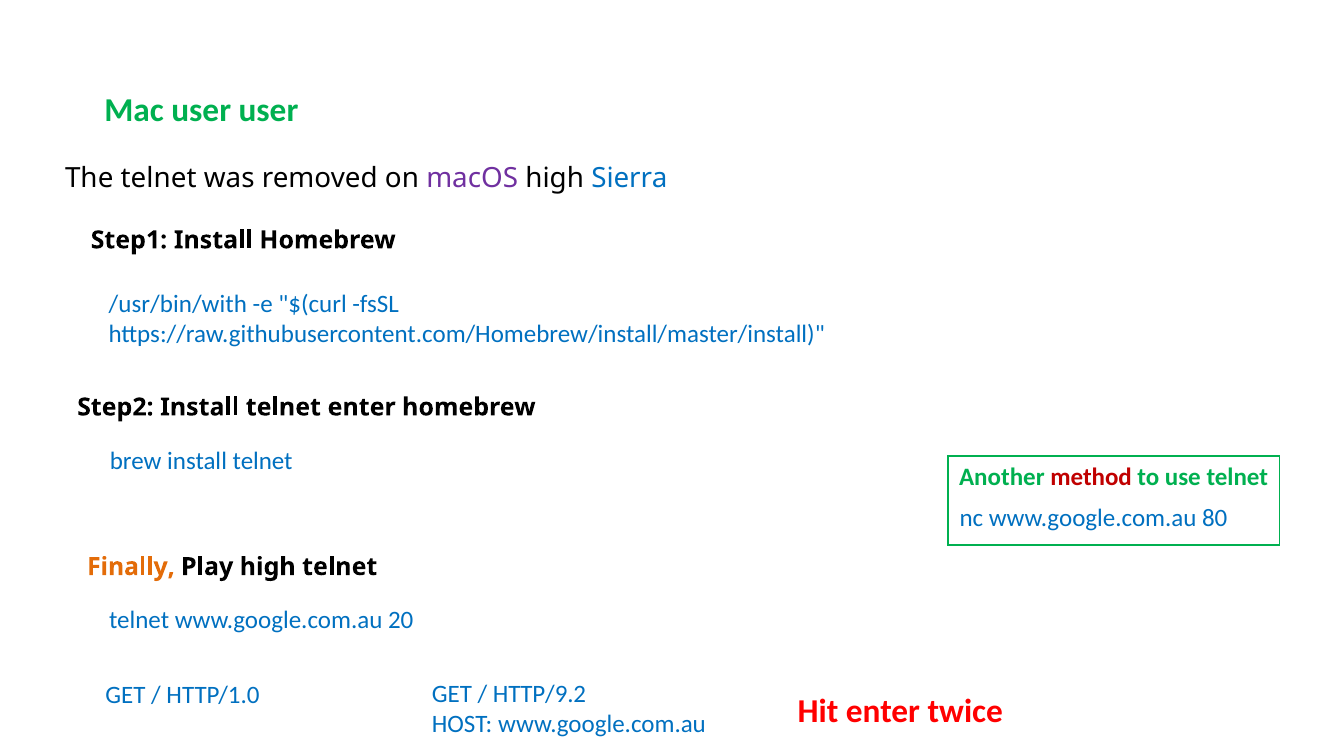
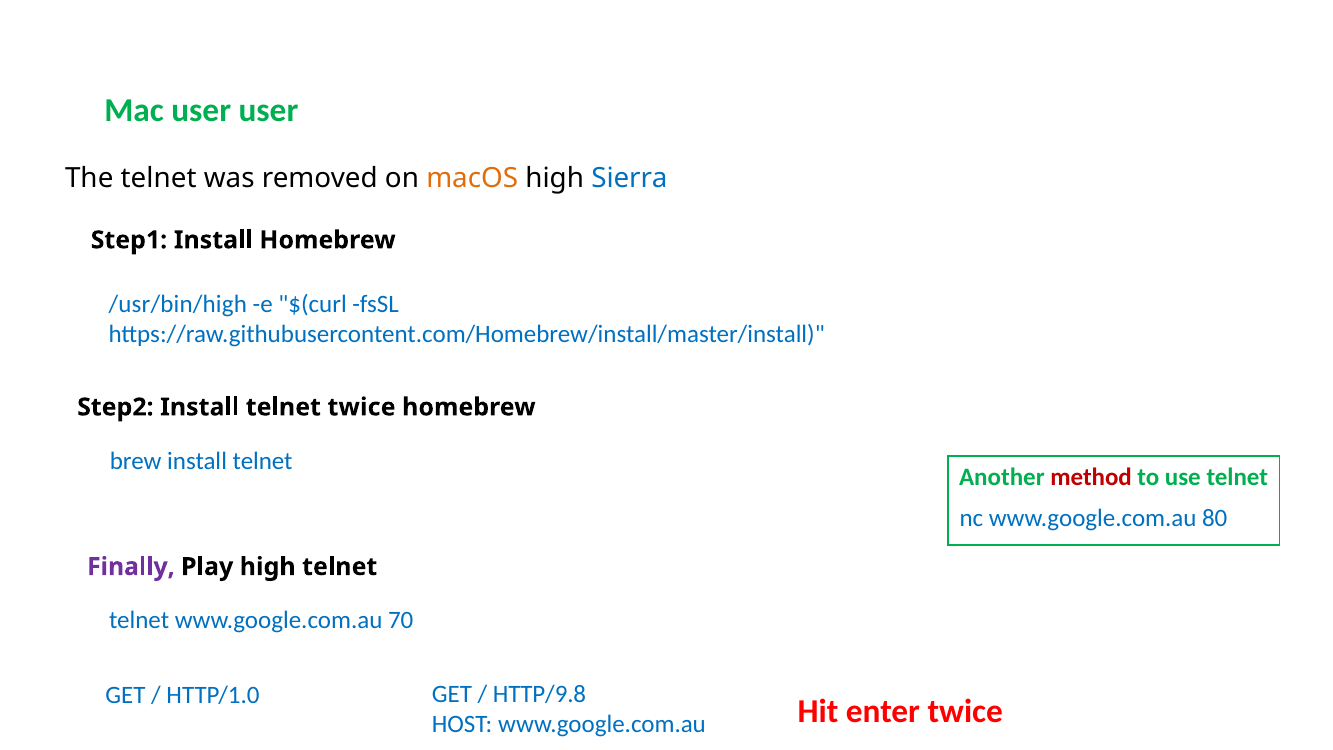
macOS colour: purple -> orange (472, 178)
/usr/bin/with: /usr/bin/with -> /usr/bin/high (178, 304)
telnet enter: enter -> twice (362, 407)
Finally colour: orange -> purple (131, 567)
20: 20 -> 70 (401, 621)
HTTP/9.2: HTTP/9.2 -> HTTP/9.8 (540, 694)
